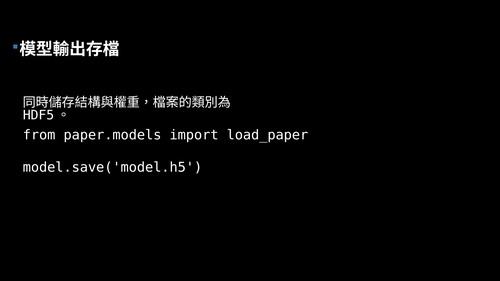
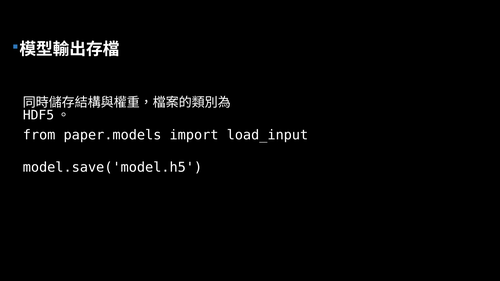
load_paper: load_paper -> load_input (267, 135)
